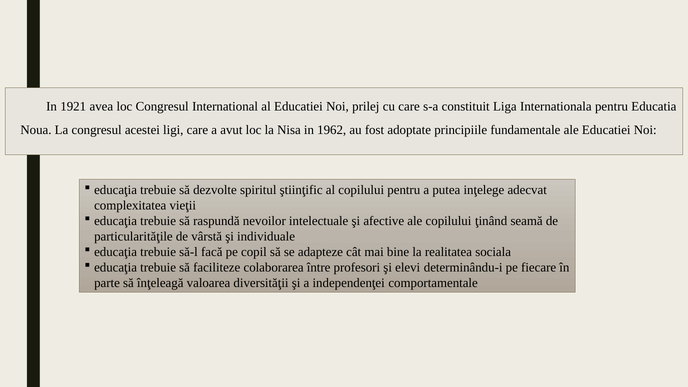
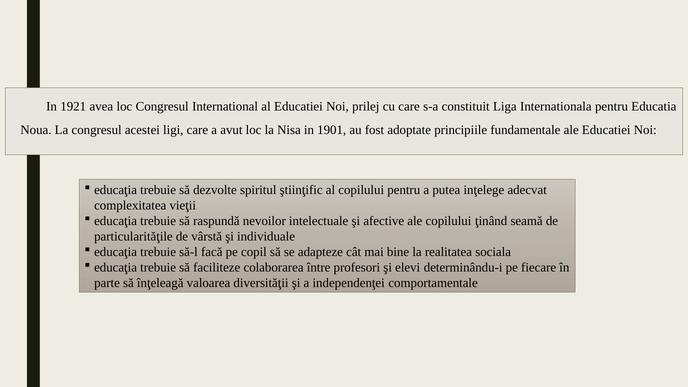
1962: 1962 -> 1901 (332, 130)
